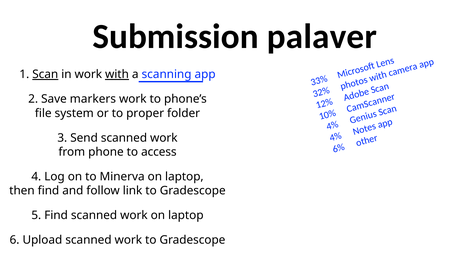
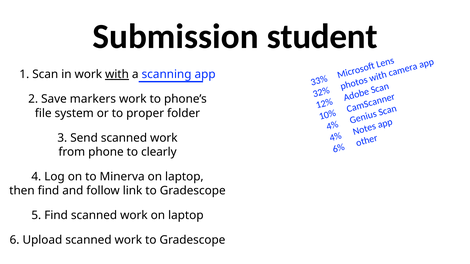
palaver: palaver -> student (322, 37)
Scan underline: present -> none (45, 75)
access: access -> clearly (159, 152)
